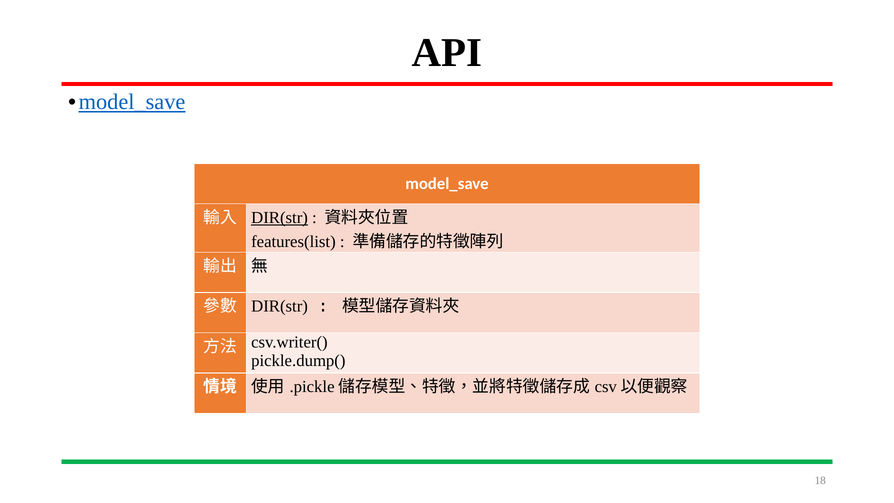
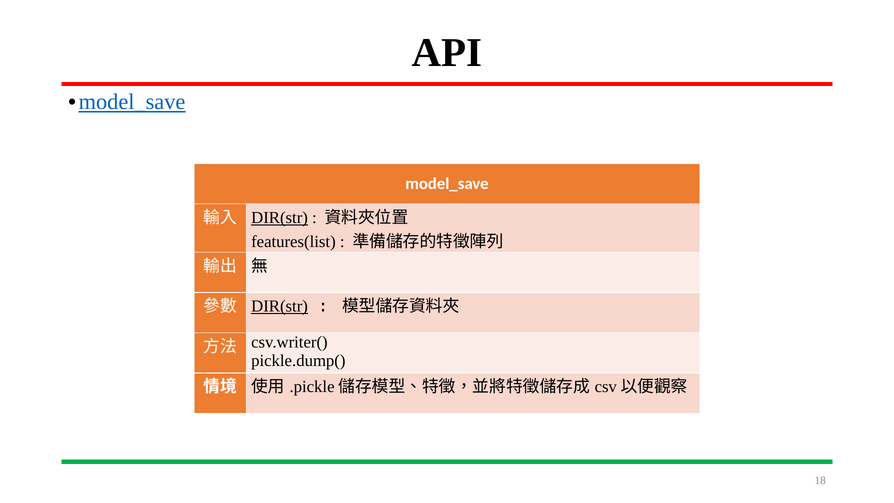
DIR(str underline: none -> present (280, 306)
